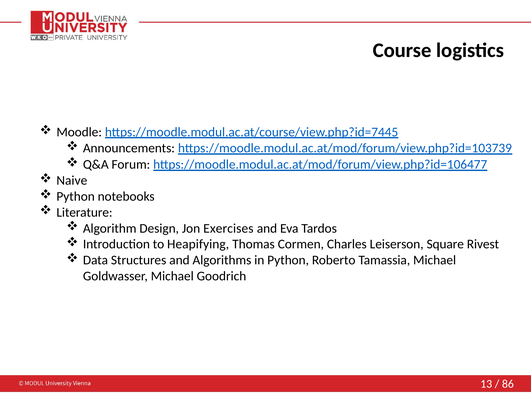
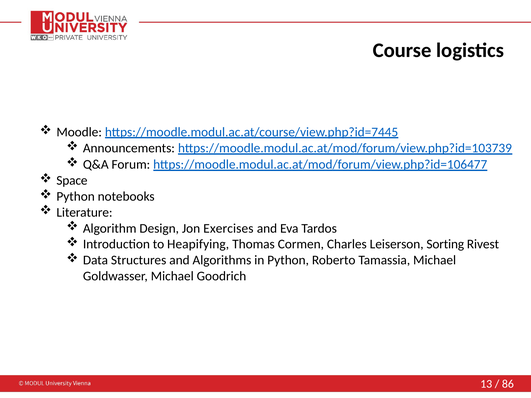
Naive: Naive -> Space (72, 181)
Square: Square -> Sorting (445, 244)
